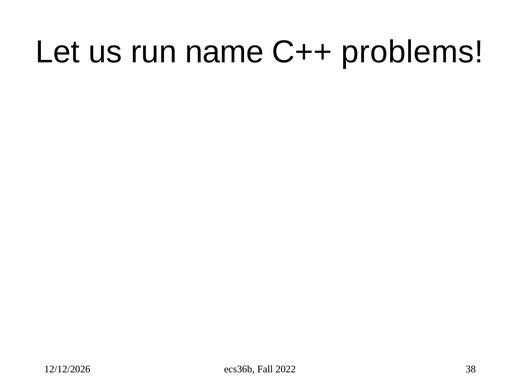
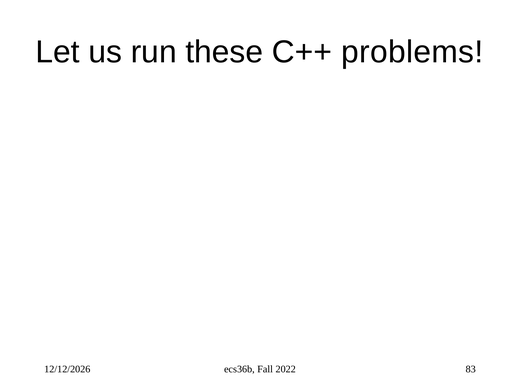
name: name -> these (224, 52)
38: 38 -> 83 (471, 369)
